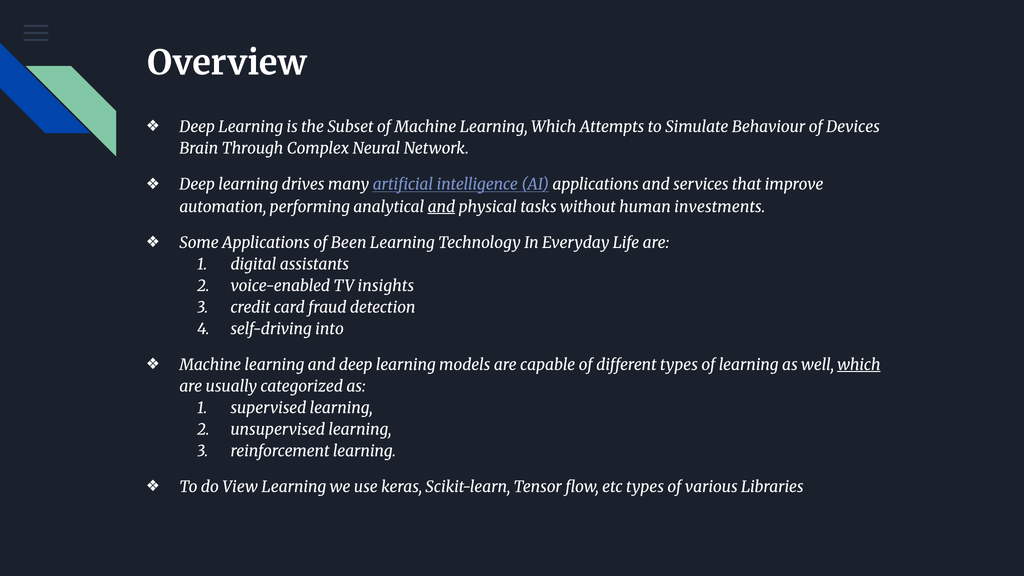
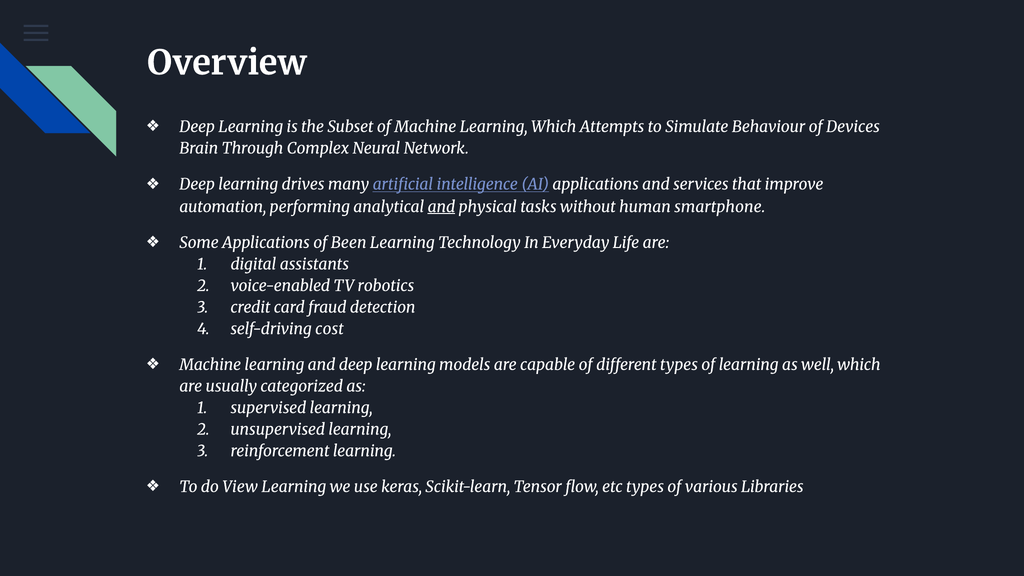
investments: investments -> smartphone (720, 207)
insights: insights -> robotics (386, 286)
into: into -> cost (329, 329)
which underline: present -> none (859, 365)
